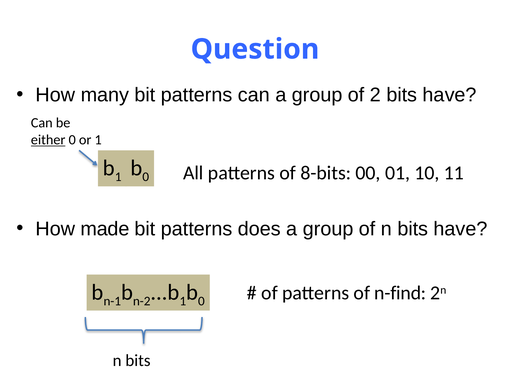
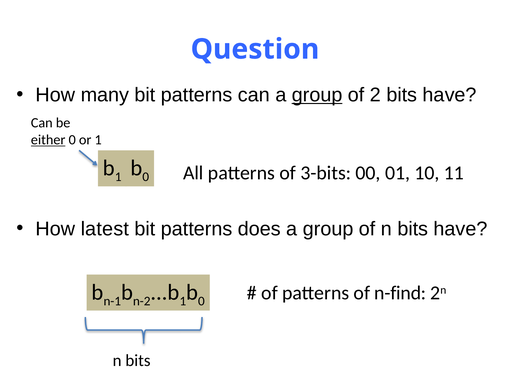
group underline: none -> present (317, 95)
8-bits: 8-bits -> 3-bits (326, 173)
made: made -> latest (105, 229)
